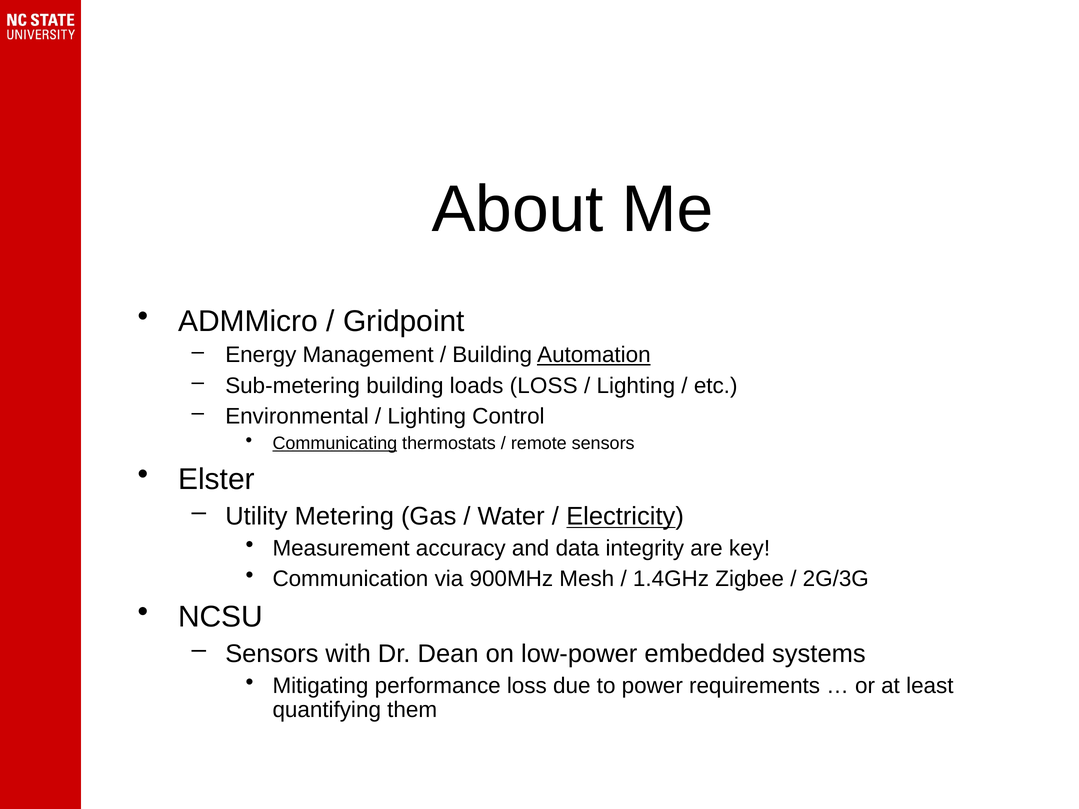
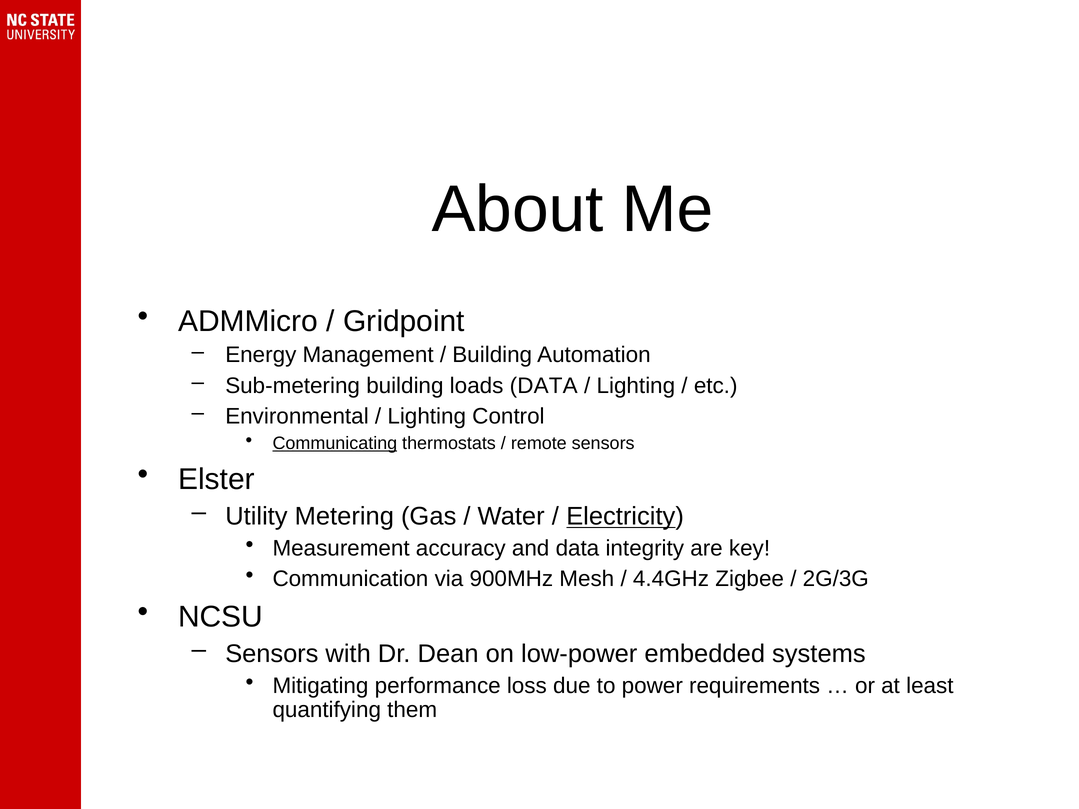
Automation underline: present -> none (594, 355)
loads LOSS: LOSS -> DATA (544, 386)
1.4GHz: 1.4GHz -> 4.4GHz (671, 579)
